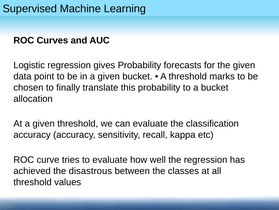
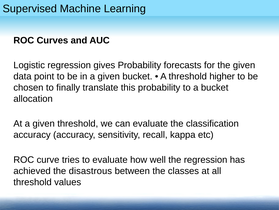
marks: marks -> higher (222, 76)
